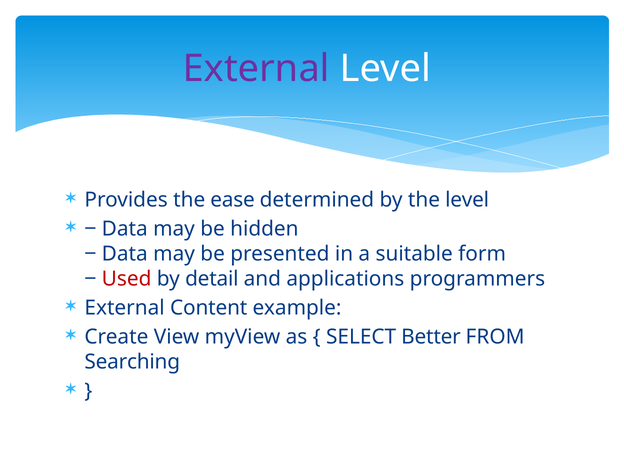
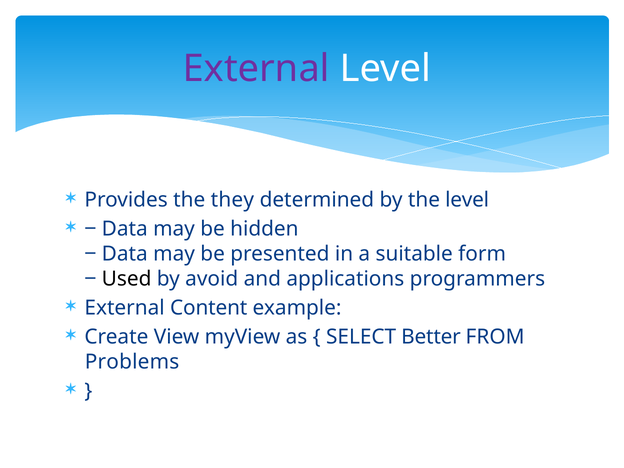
ease: ease -> they (232, 200)
Used colour: red -> black (127, 279)
detail: detail -> avoid (212, 279)
Searching: Searching -> Problems (132, 362)
